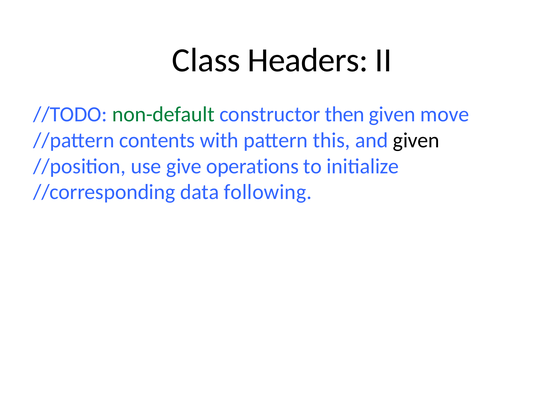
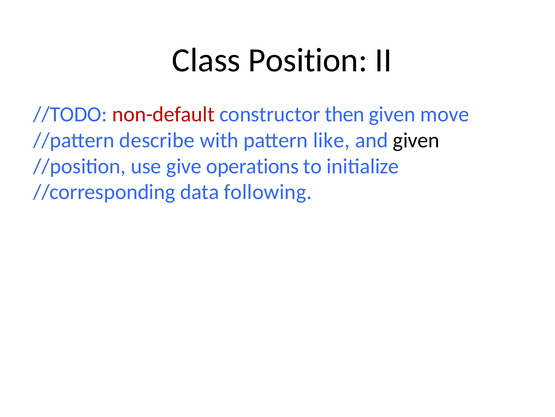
Headers: Headers -> Position (308, 60)
non-default colour: green -> red (163, 114)
contents: contents -> describe (157, 140)
this: this -> like (331, 140)
